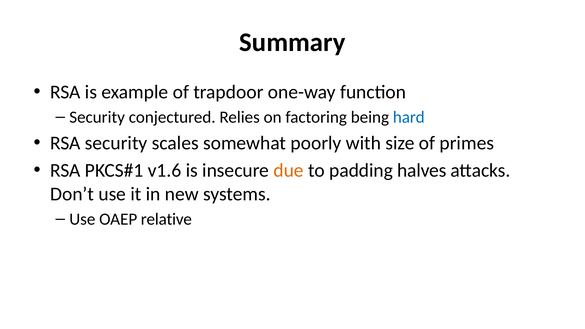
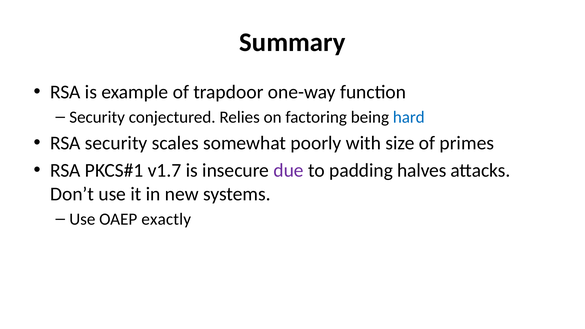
v1.6: v1.6 -> v1.7 (165, 171)
due colour: orange -> purple (289, 171)
relative: relative -> exactly (166, 219)
